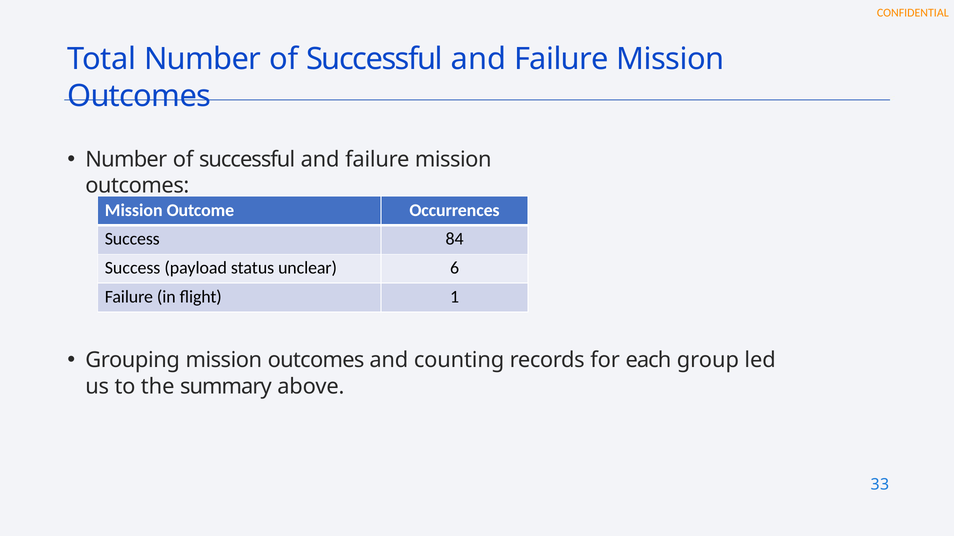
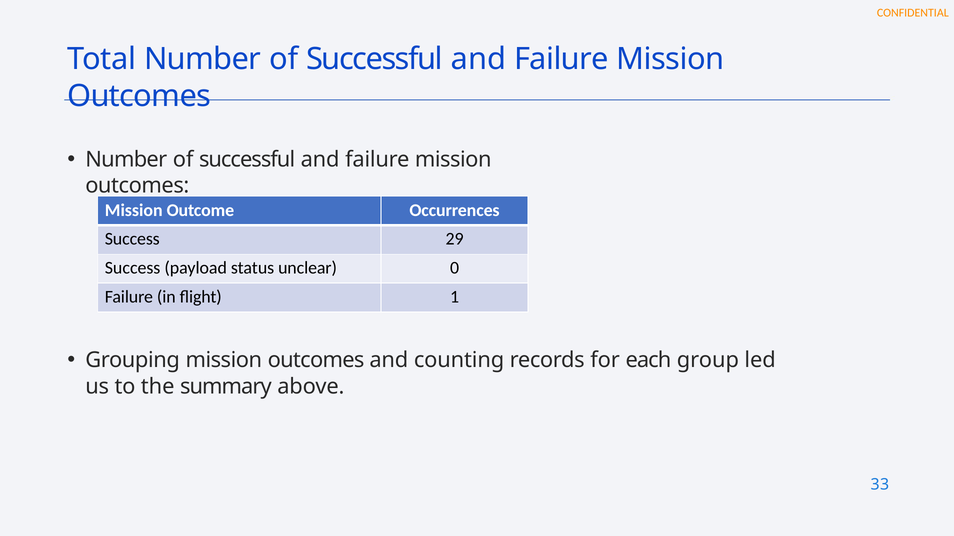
84: 84 -> 29 (455, 239)
6: 6 -> 0 (455, 268)
